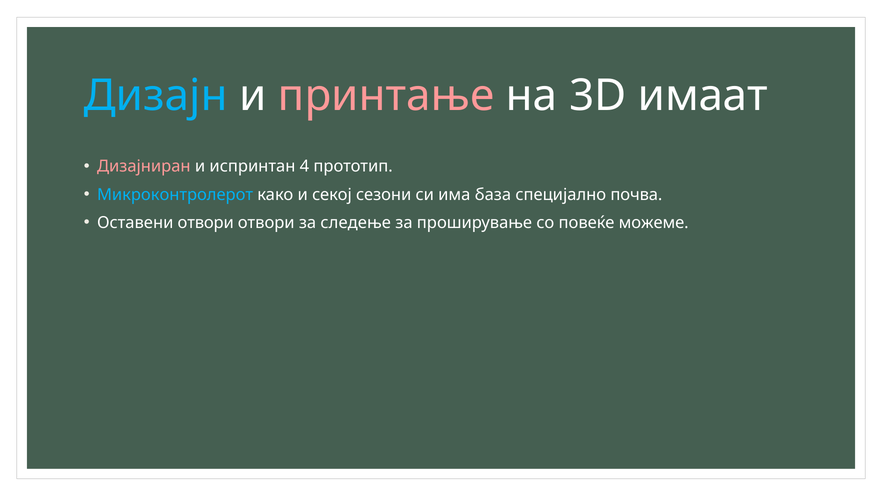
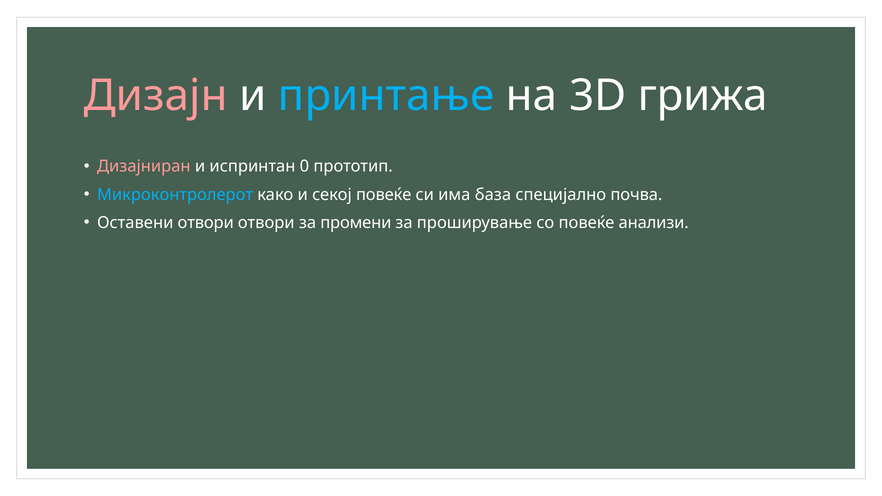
Дизајн colour: light blue -> pink (156, 96)
принтање colour: pink -> light blue (386, 96)
имаат: имаат -> грижа (703, 96)
4: 4 -> 0 (304, 167)
секој сезони: сезони -> повеќе (384, 195)
следење: следење -> промени (356, 223)
можеме: можеме -> анализи (654, 223)
